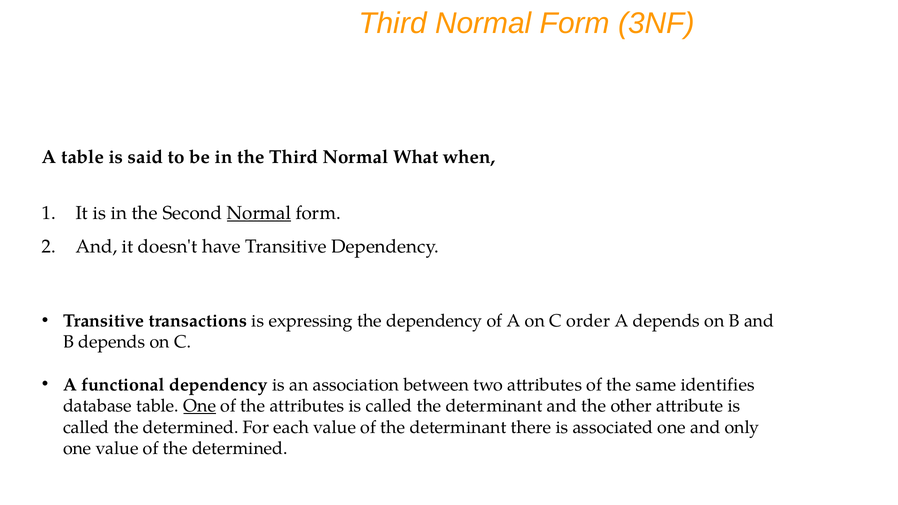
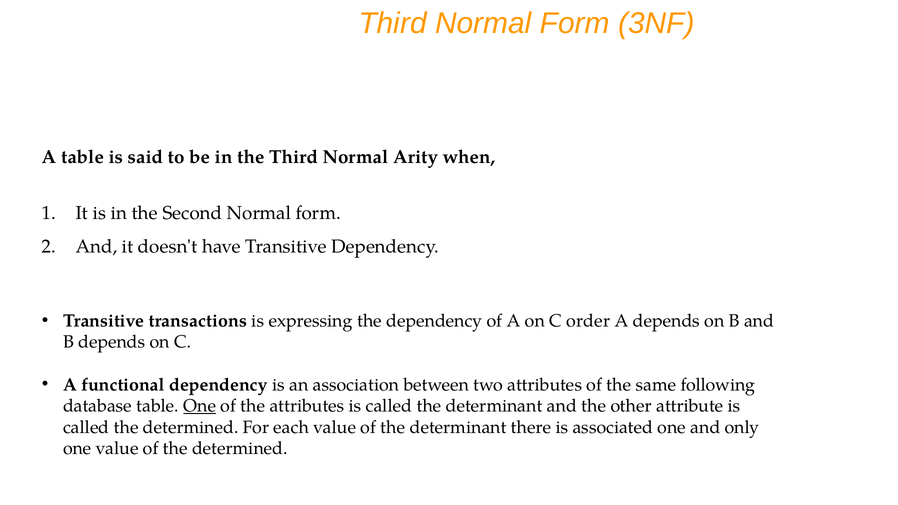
What: What -> Arity (416, 157)
Normal underline: present -> none (259, 213)
identifies: identifies -> following (718, 385)
